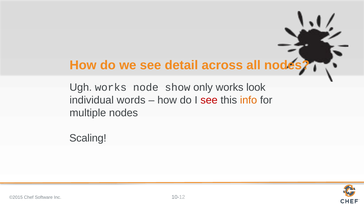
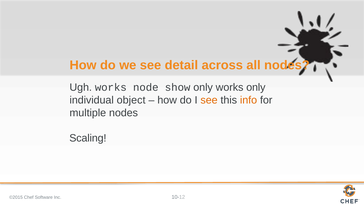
works look: look -> only (256, 88)
words: words -> object (131, 100)
see colour: red -> orange (209, 100)
